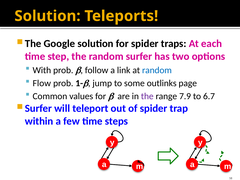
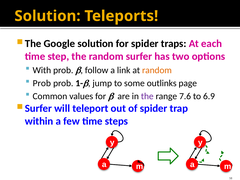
random colour: blue -> orange (157, 70)
Flow: Flow -> Prob (42, 83)
7.9: 7.9 -> 7.6 (185, 96)
6.7: 6.7 -> 6.9 (209, 96)
